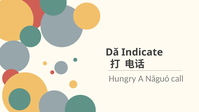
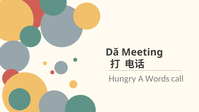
Indicate: Indicate -> Meeting (142, 52)
Nǎguó: Nǎguó -> Words (157, 79)
